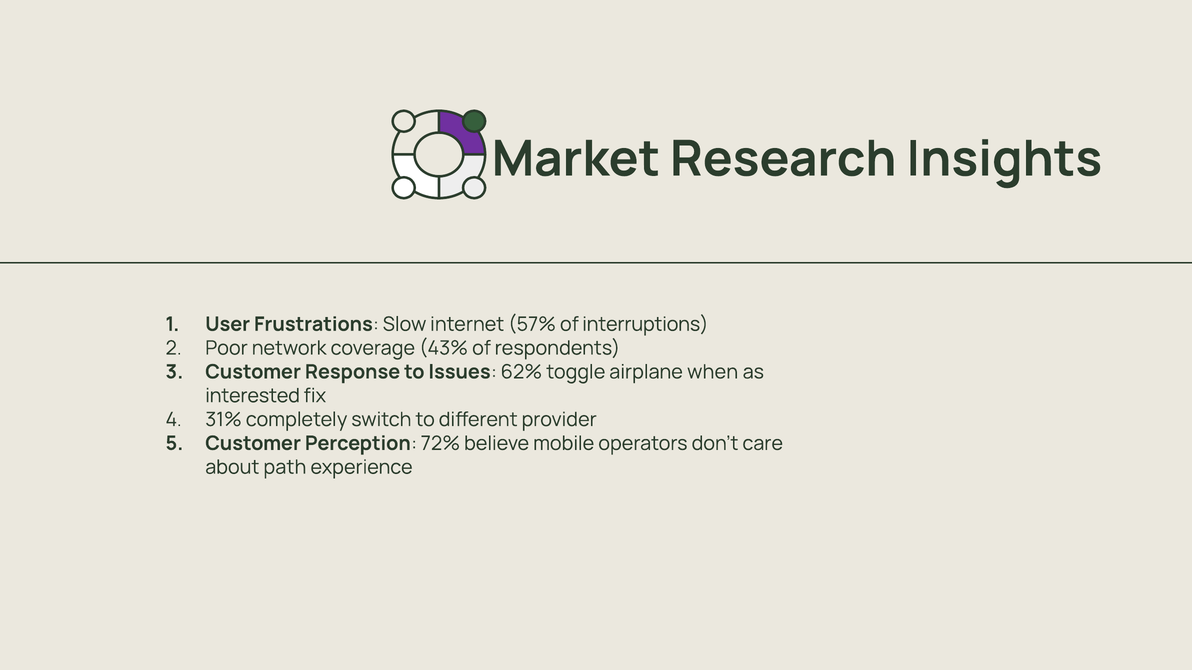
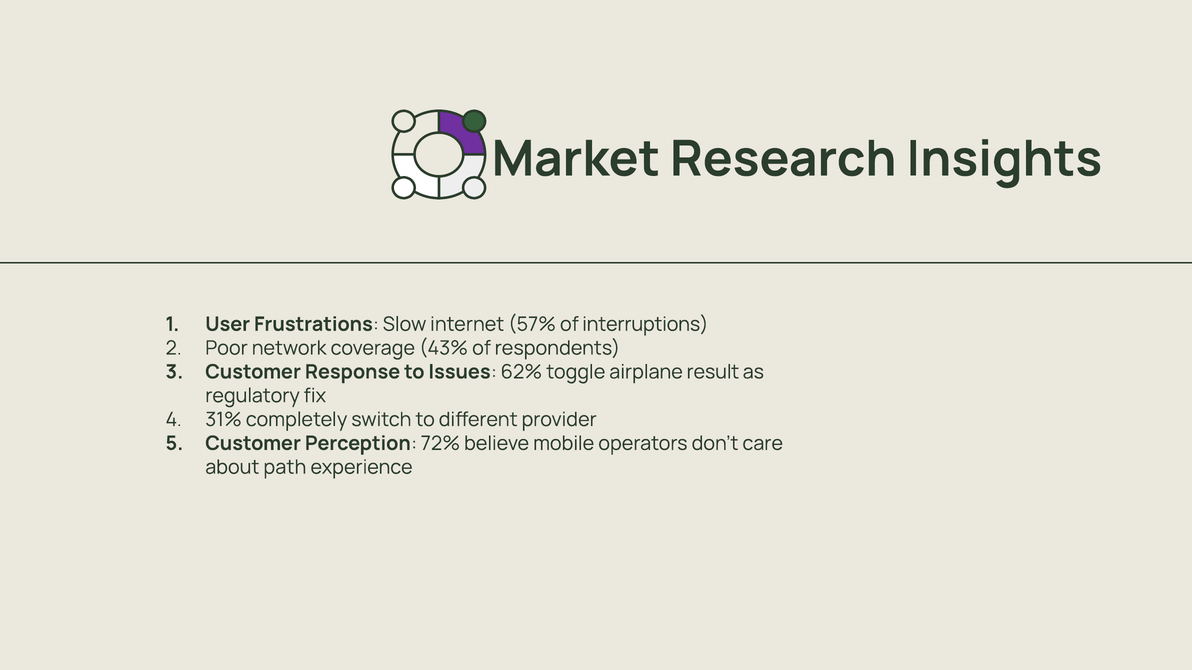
when: when -> result (713, 372)
interested: interested -> regulatory (253, 396)
